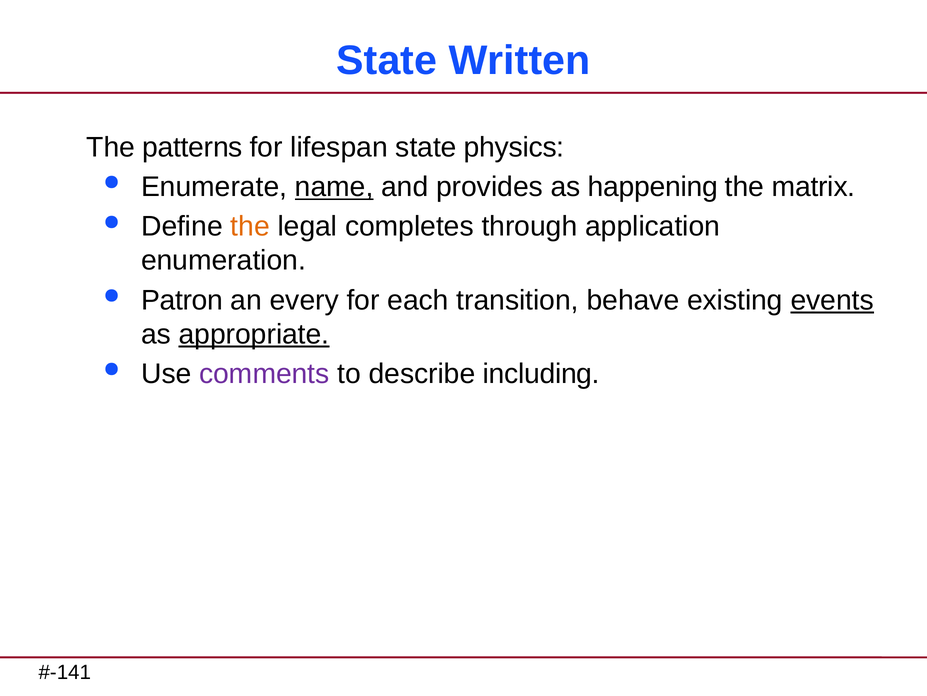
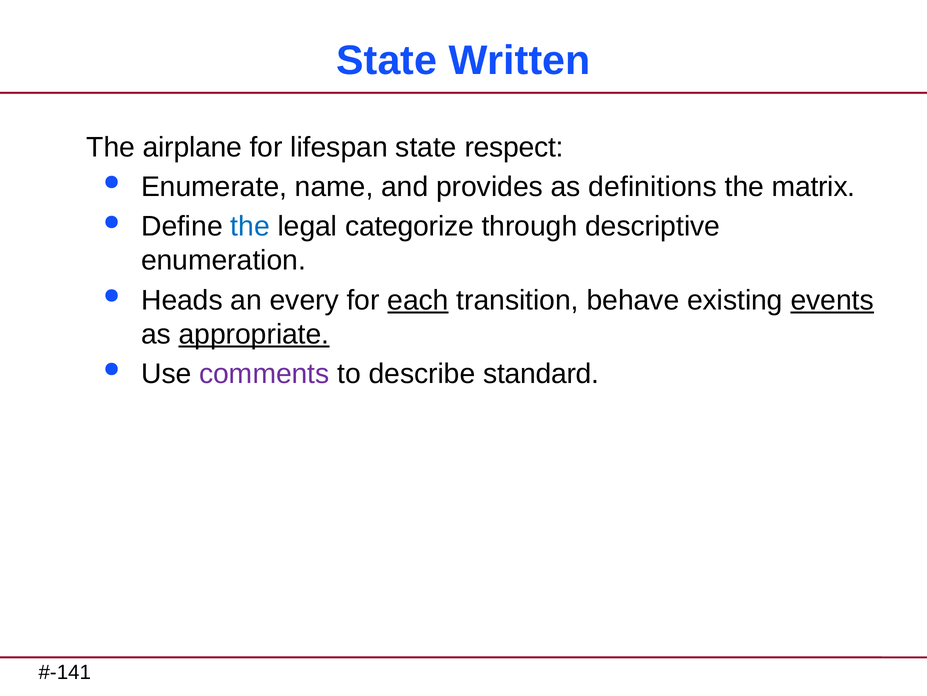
patterns: patterns -> airplane (192, 147)
physics: physics -> respect (514, 147)
name underline: present -> none (334, 187)
happening: happening -> definitions (653, 187)
the colour: orange -> blue (250, 226)
completes: completes -> categorize (410, 226)
application: application -> descriptive (653, 226)
Patron: Patron -> Heads (182, 300)
each underline: none -> present (418, 300)
including: including -> standard (541, 374)
